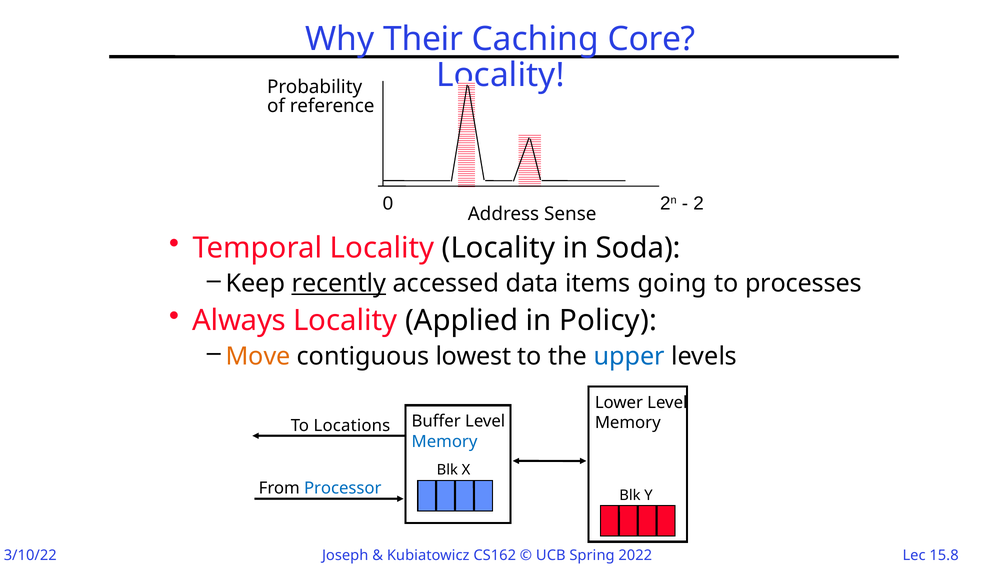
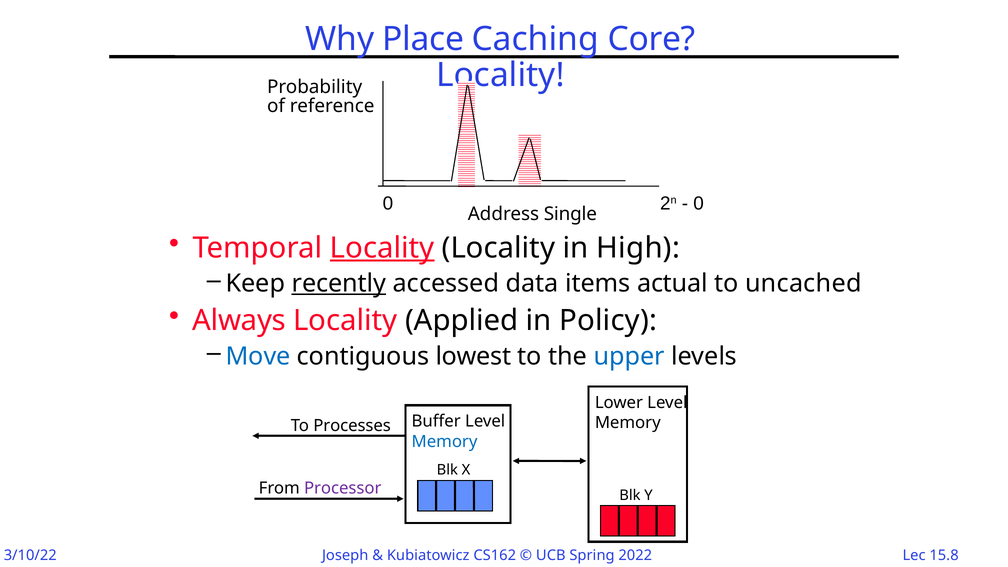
Their: Their -> Place (423, 39)
2: 2 -> 0 (699, 203)
Sense: Sense -> Single (570, 214)
Locality underline: none -> present (382, 248)
Soda: Soda -> High (638, 248)
going: going -> actual (672, 284)
processes: processes -> uncached (803, 284)
Move colour: orange -> blue (258, 356)
Locations: Locations -> Processes (352, 425)
Processor colour: blue -> purple (343, 488)
